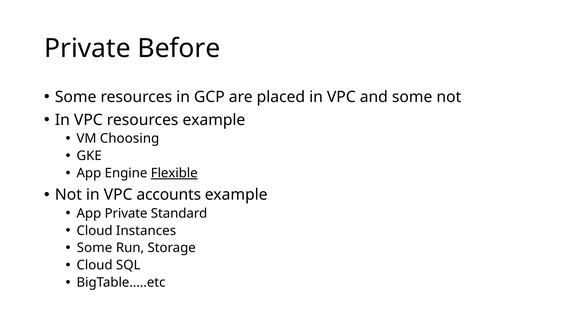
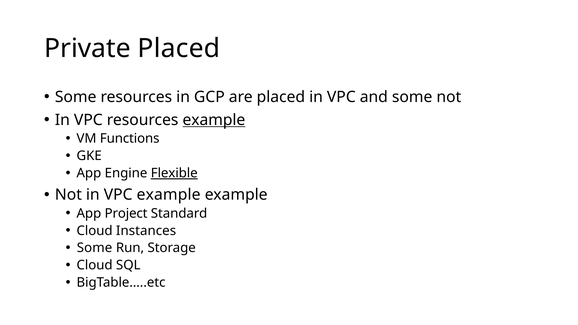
Private Before: Before -> Placed (179, 49)
example underline: none -> present (214, 120)
Choosing: Choosing -> Functions (130, 139)
VPC accounts: accounts -> example (169, 195)
App Private: Private -> Project (126, 213)
